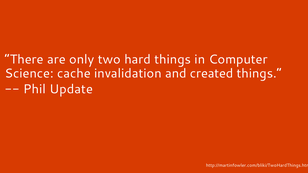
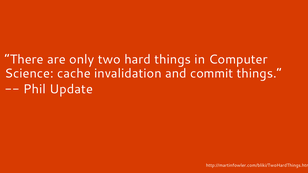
created: created -> commit (212, 73)
